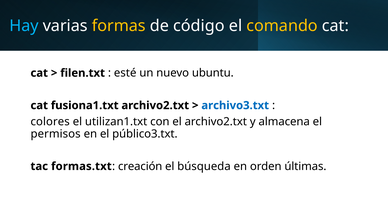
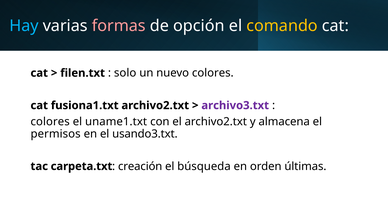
formas colour: yellow -> pink (119, 26)
código: código -> opción (199, 26)
esté: esté -> solo (125, 73)
nuevo ubuntu: ubuntu -> colores (213, 73)
archivo3.txt colour: blue -> purple (235, 106)
utilizan1.txt: utilizan1.txt -> uname1.txt (116, 122)
público3.txt: público3.txt -> usando3.txt (145, 134)
formas.txt: formas.txt -> carpeta.txt (82, 166)
